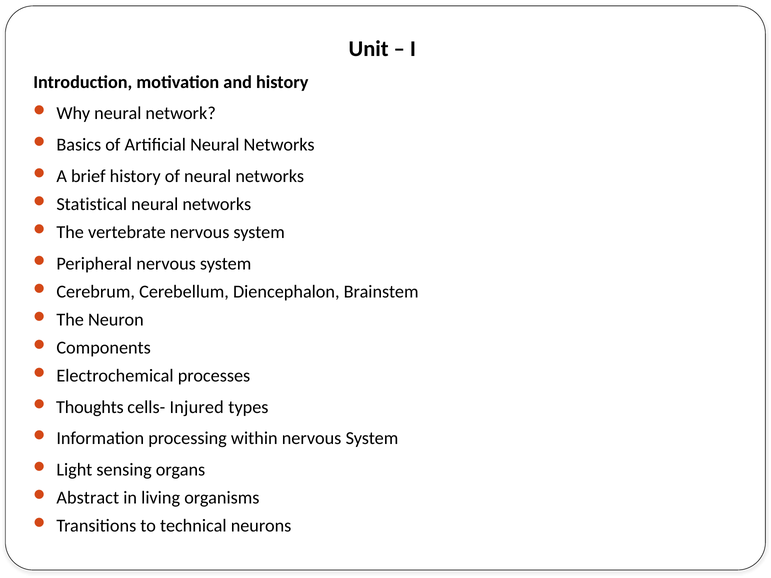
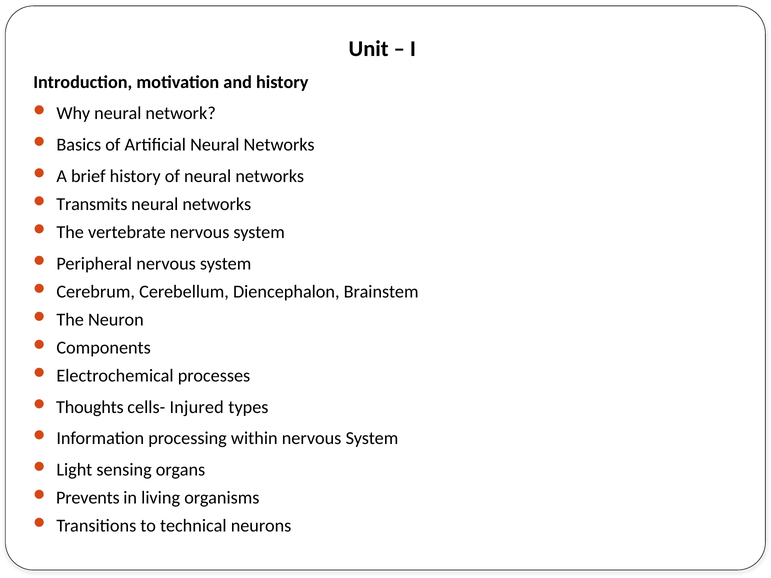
Statistical: Statistical -> Transmits (92, 204)
Abstract: Abstract -> Prevents (88, 498)
